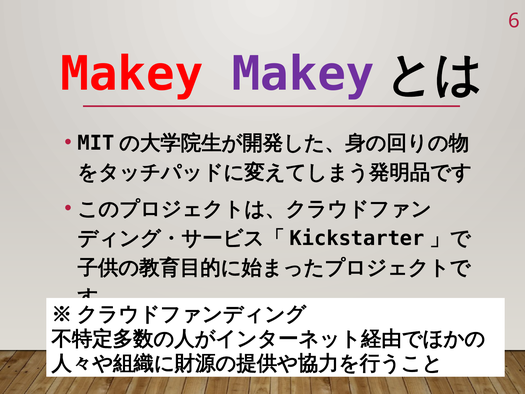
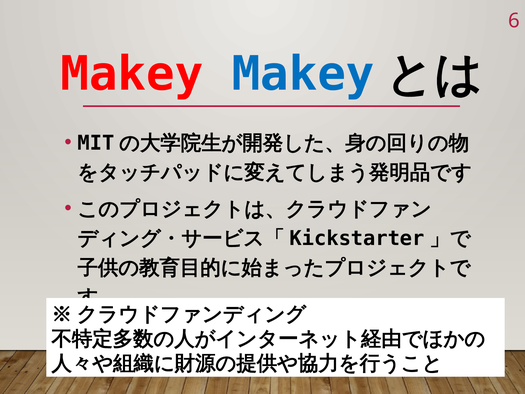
Makey colour: purple -> blue (303, 74)
